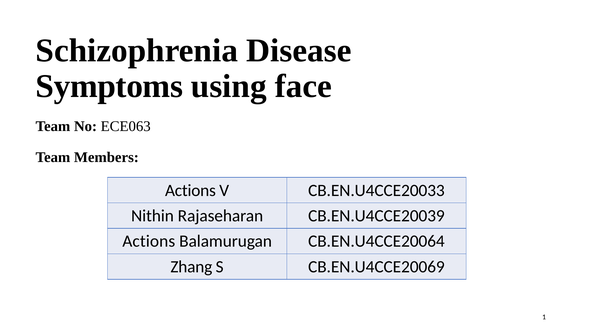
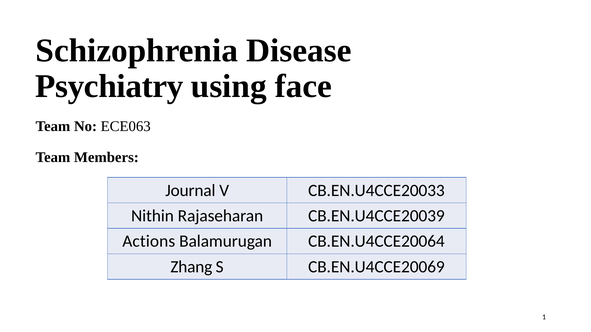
Symptoms: Symptoms -> Psychiatry (109, 86)
Actions: Actions -> Journal (190, 191)
